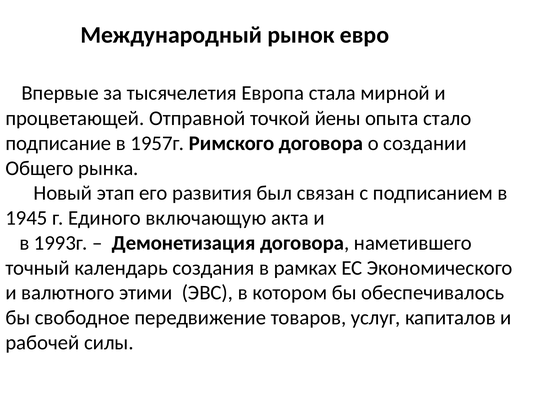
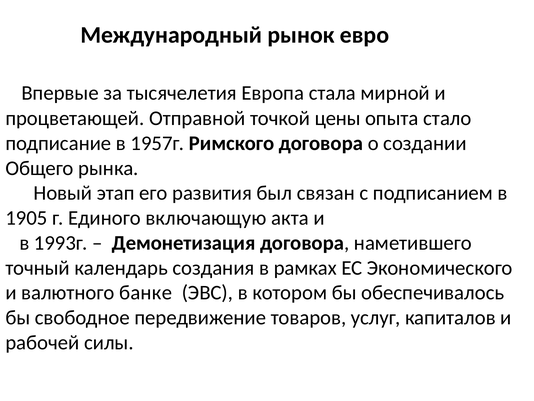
йены: йены -> цены (338, 118)
1945: 1945 -> 1905 (26, 218)
этими: этими -> банке (146, 292)
